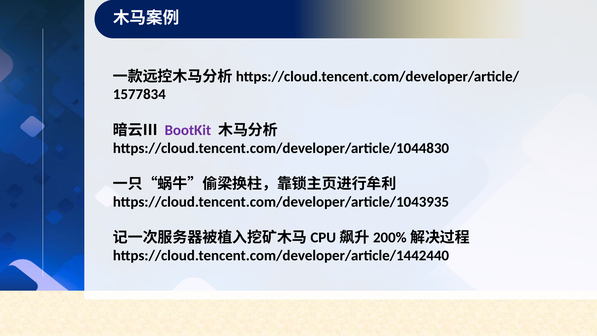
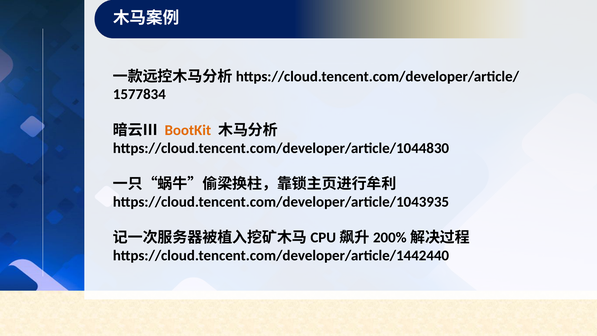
BootKit colour: purple -> orange (188, 130)
